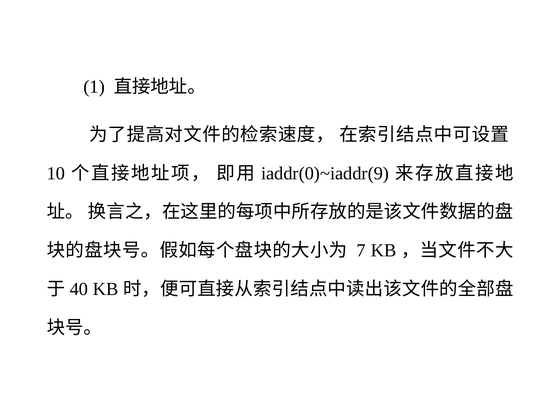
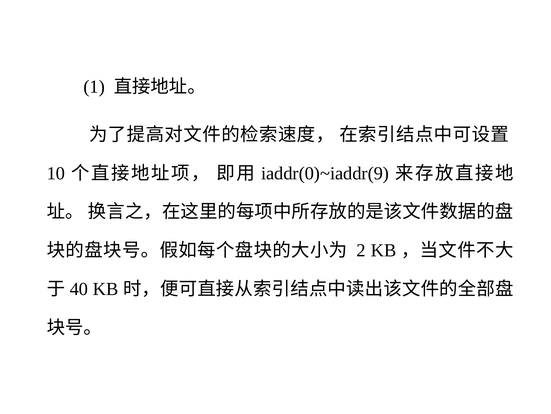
7: 7 -> 2 (361, 250)
